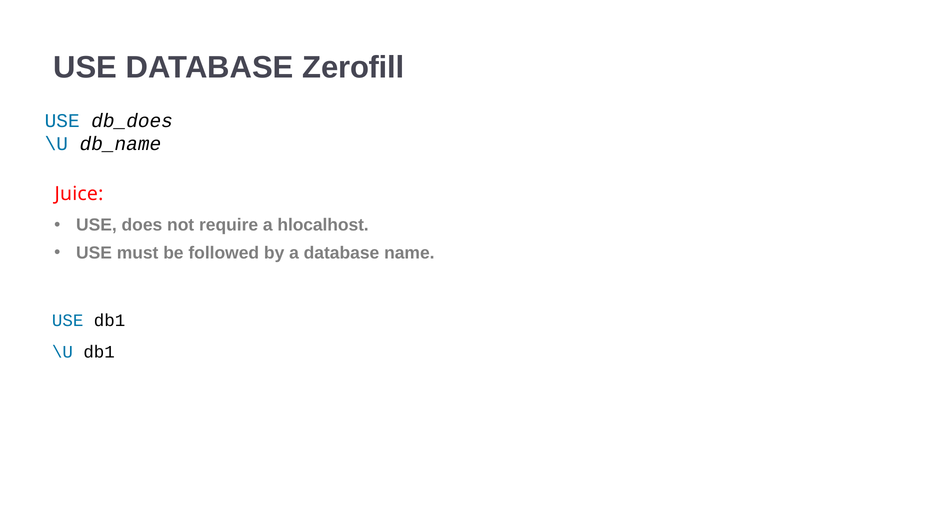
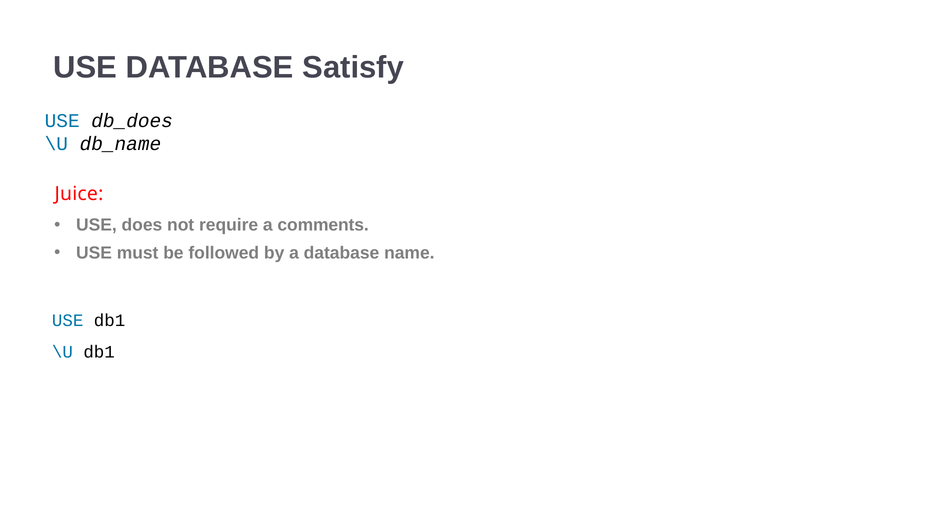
Zerofill: Zerofill -> Satisfy (353, 67)
hlocalhost: hlocalhost -> comments (323, 225)
